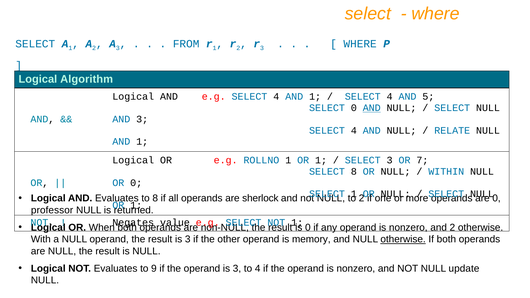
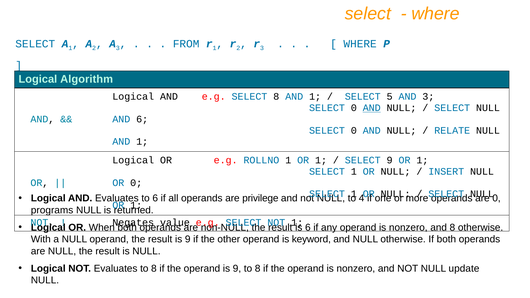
e.g SELECT 4: 4 -> 8 (276, 97)
4: 4 -> 5 (390, 97)
AND 5: 5 -> 3 (428, 97)
AND 3: 3 -> 6 (142, 119)
4: 4 -> 0 (354, 130)
SELECT 3: 3 -> 9 (390, 160)
7: 7 -> 1 (422, 160)
8: 8 -> 1 (354, 172)
WITHIN: WITHIN -> INSERT (446, 172)
to 8: 8 -> 6 (155, 198)
sherlock: sherlock -> privilege (260, 198)
2: 2 -> 4 (362, 198)
professor: professor -> programs (52, 210)
0: 0 -> 6 (308, 227)
and 2: 2 -> 8 (452, 227)
result is 3: 3 -> 9 (188, 239)
memory: memory -> keyword (311, 239)
otherwise underline: present -> none (403, 239)
Evaluates to 9: 9 -> 8 (154, 269)
operand is 3: 3 -> 9 (237, 269)
4: 4 -> 8 (258, 269)
